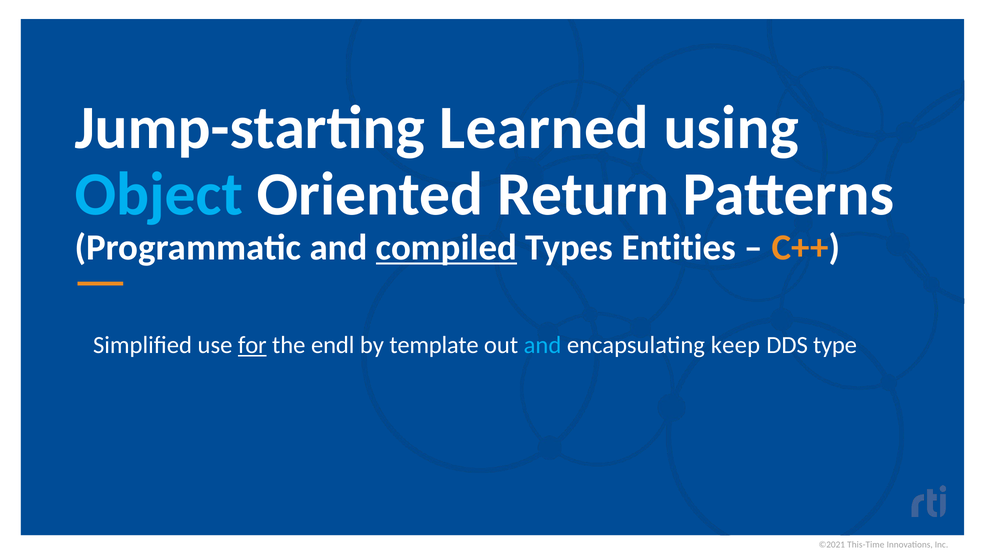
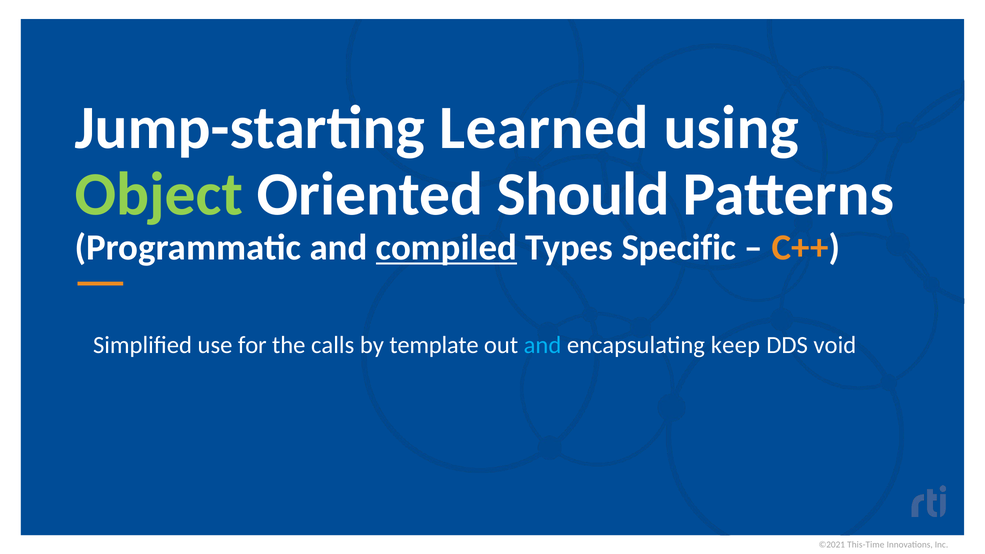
Object colour: light blue -> light green (159, 194)
Return: Return -> Should (583, 194)
Entities: Entities -> Specific (679, 248)
for underline: present -> none (252, 345)
endl: endl -> calls (333, 345)
type: type -> void (835, 345)
